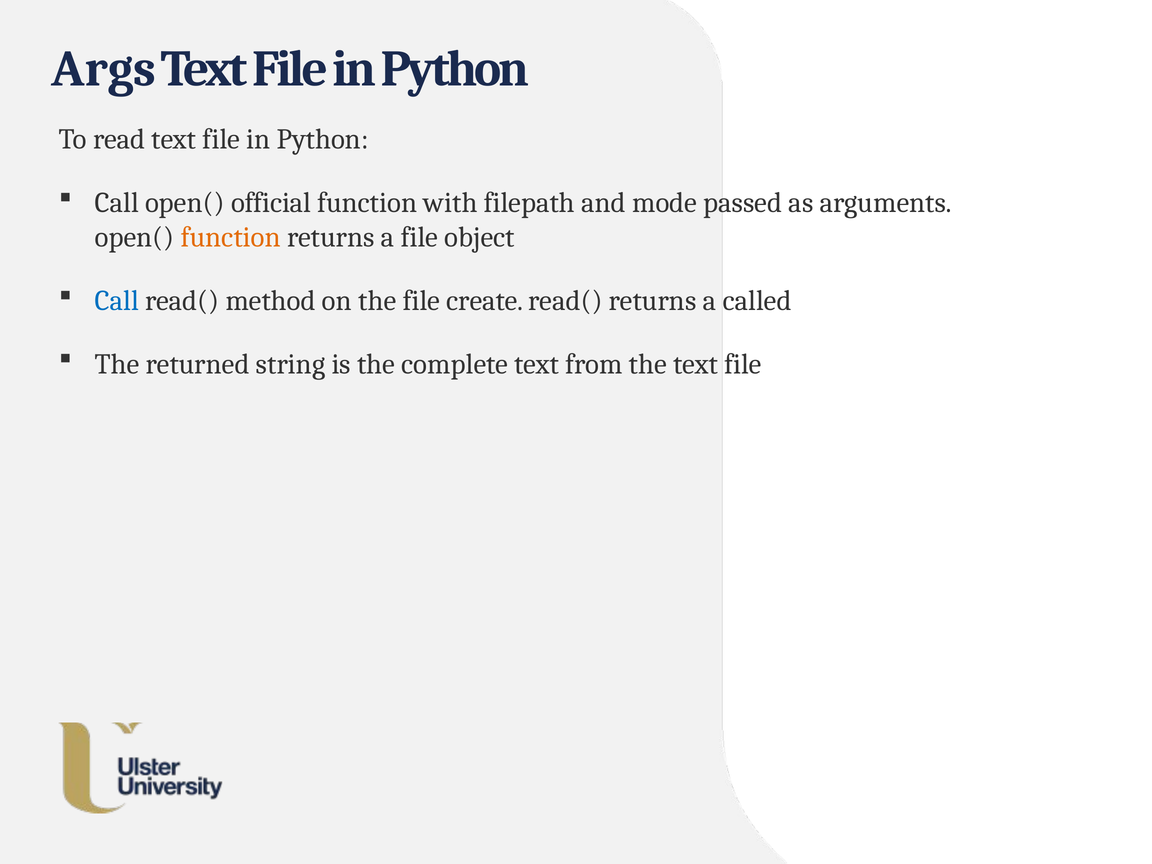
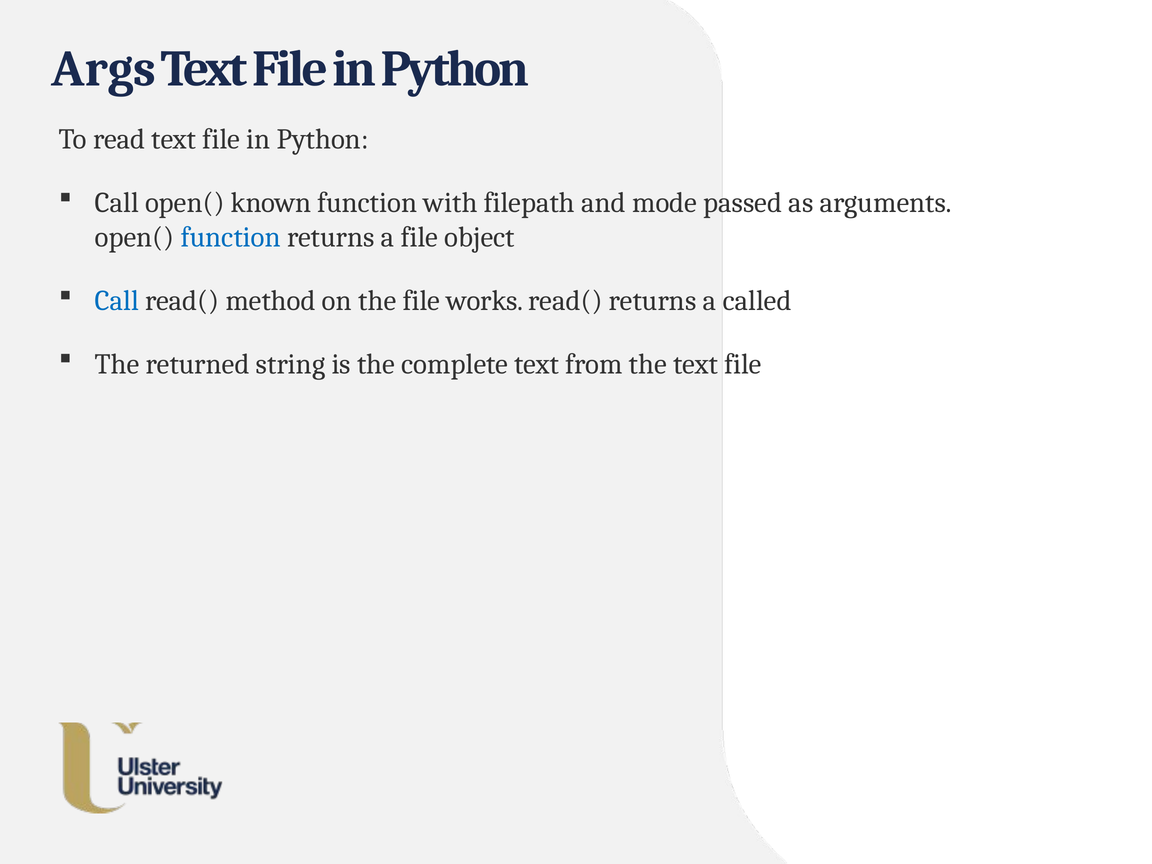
official: official -> known (271, 203)
function colour: orange -> blue (231, 237)
create: create -> works (485, 301)
